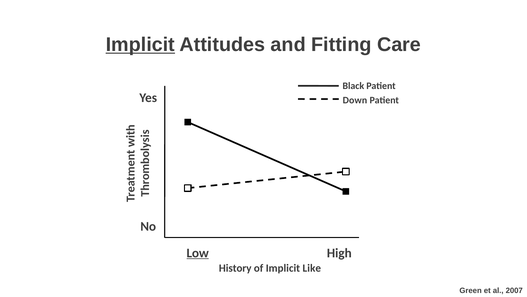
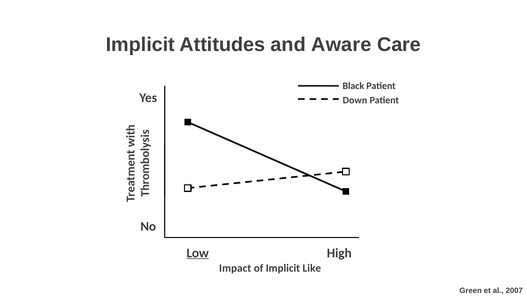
Implicit underline: present -> none (140, 45)
Fitting: Fitting -> Aware (341, 45)
History: History -> Impact (235, 268)
